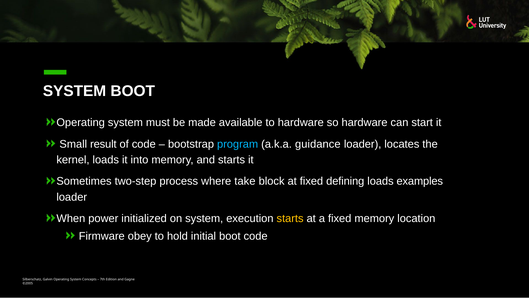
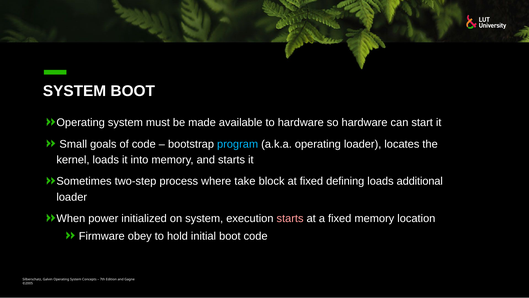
result: result -> goals (103, 144)
a.k.a guidance: guidance -> operating (318, 144)
examples: examples -> additional (420, 181)
starts colour: yellow -> pink (290, 218)
